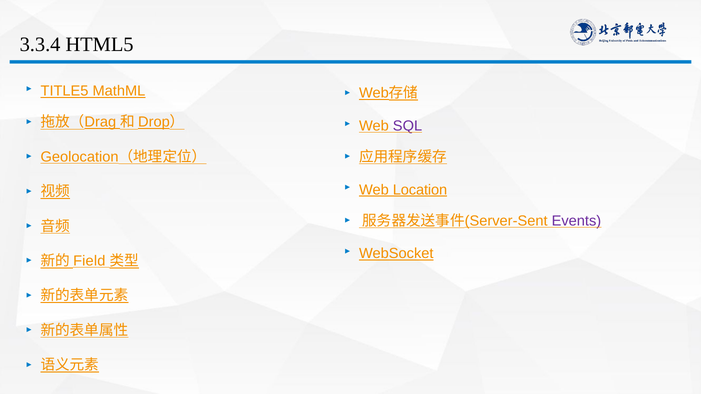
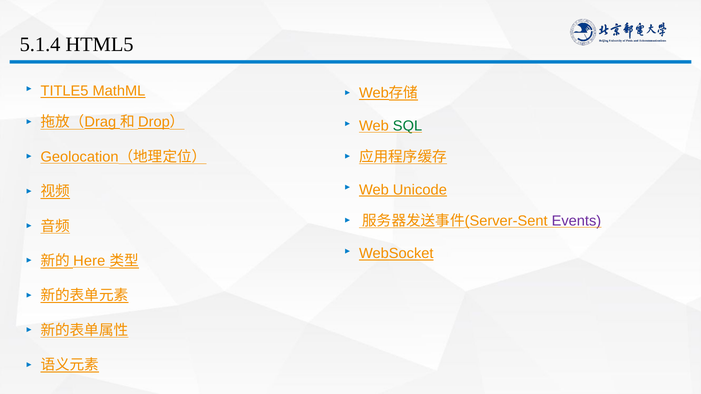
3.3.4: 3.3.4 -> 5.1.4 (40, 44)
SQL colour: purple -> green (408, 126)
Location: Location -> Unicode (420, 190)
Field: Field -> Here (89, 261)
